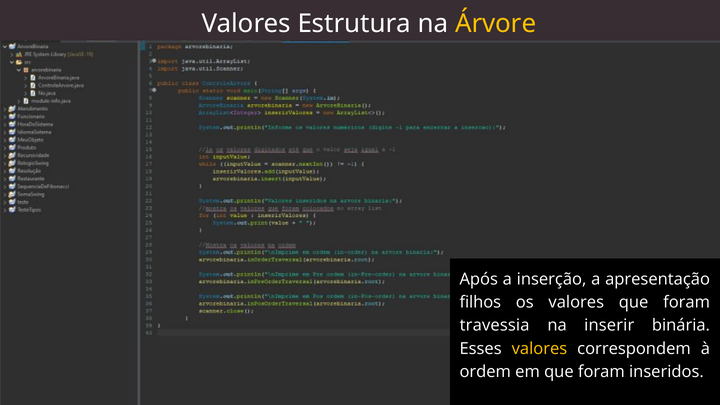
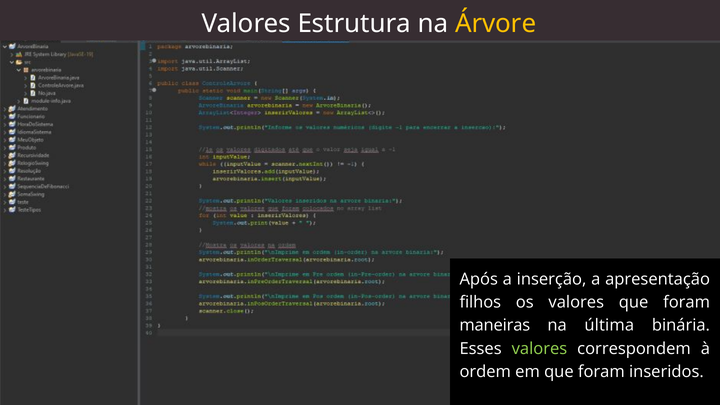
travessia: travessia -> maneiras (495, 325)
inserir: inserir -> última (609, 325)
valores colour: yellow -> light green (539, 349)
